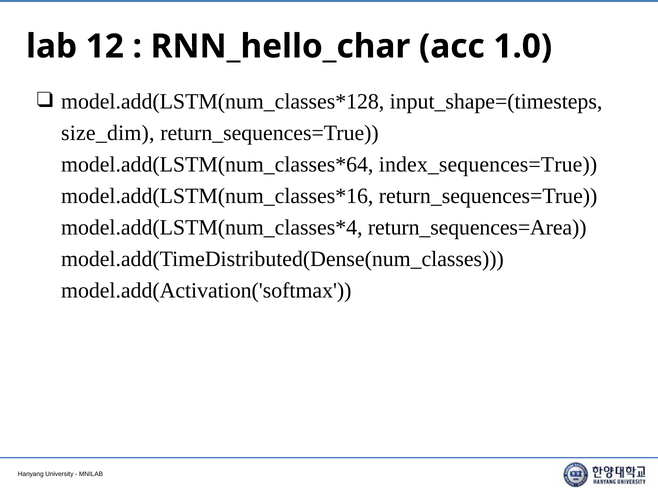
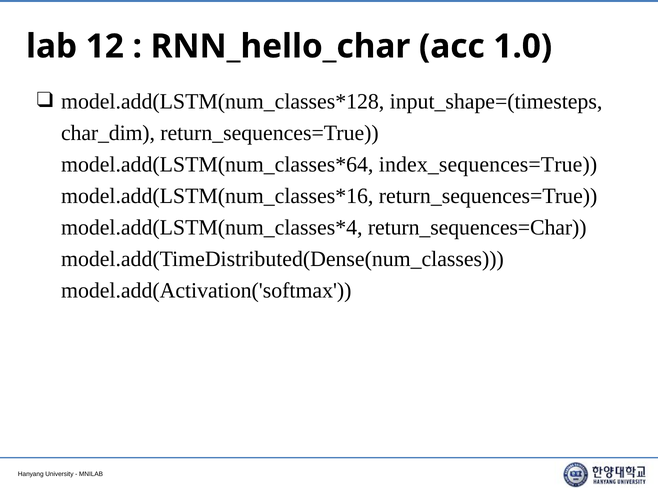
size_dim: size_dim -> char_dim (108, 133)
return_sequences=Area: return_sequences=Area -> return_sequences=Char (477, 227)
